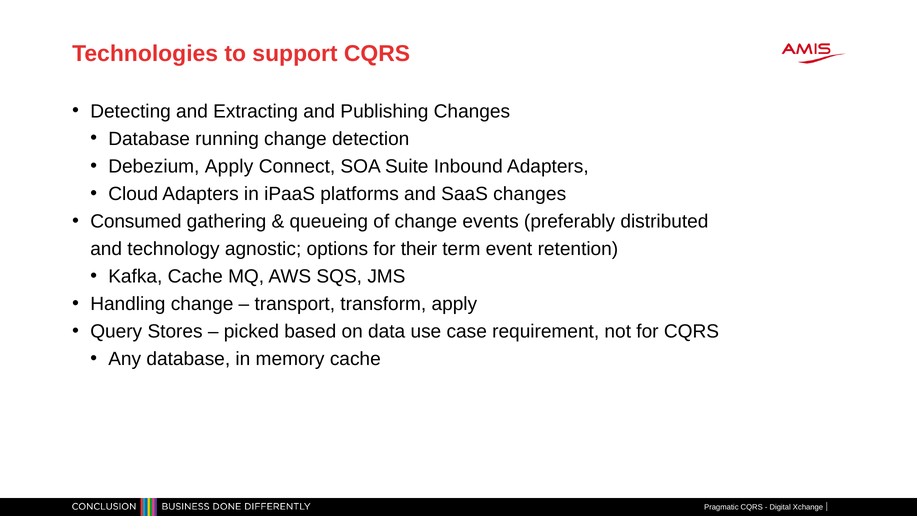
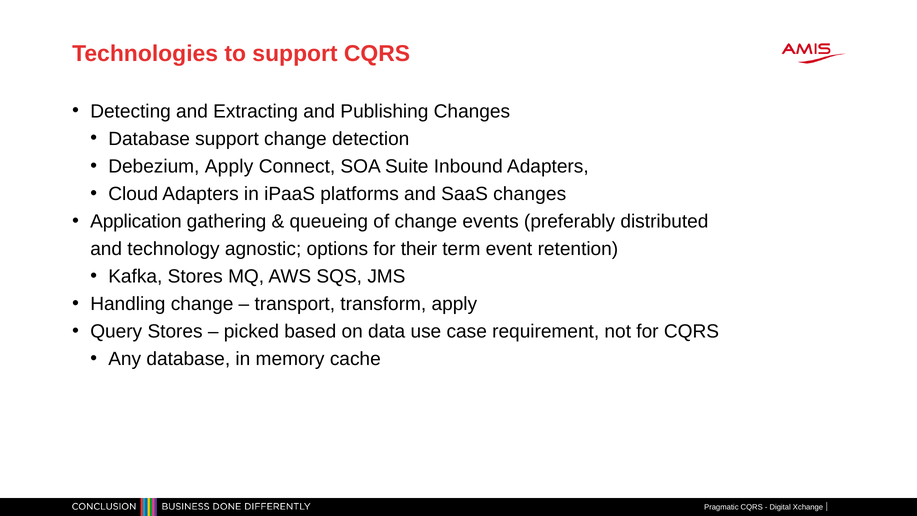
Database running: running -> support (227, 139)
Consumed: Consumed -> Application (136, 221)
Kafka Cache: Cache -> Stores (195, 276)
